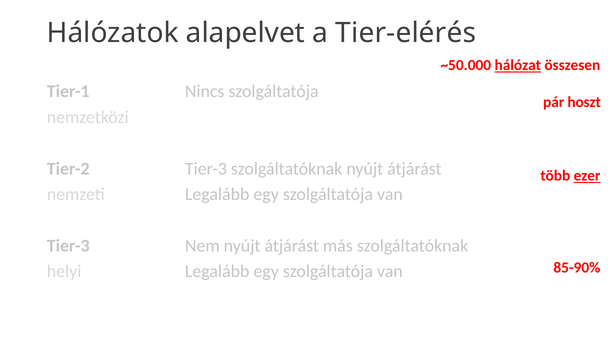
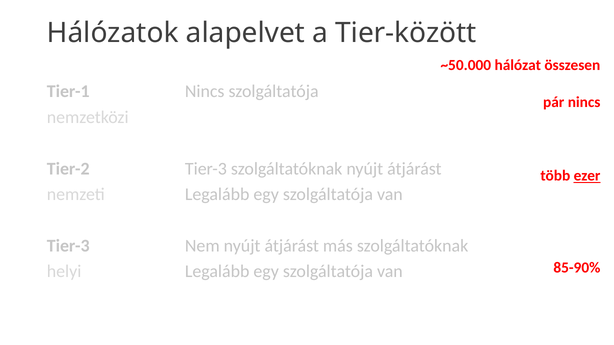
Tier-elérés: Tier-elérés -> Tier-között (406, 33)
hálózat underline: present -> none (518, 65)
pár hoszt: hoszt -> nincs (584, 102)
